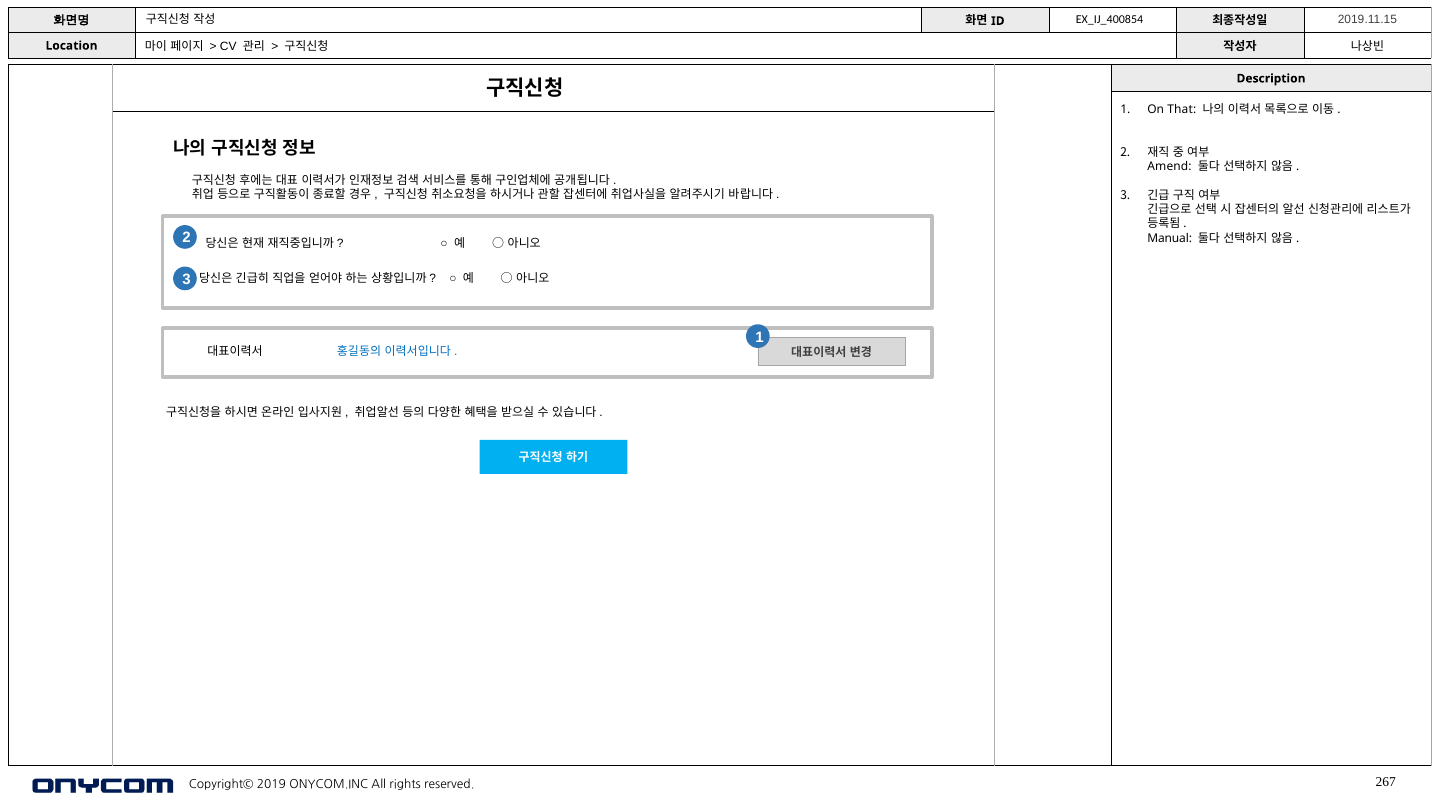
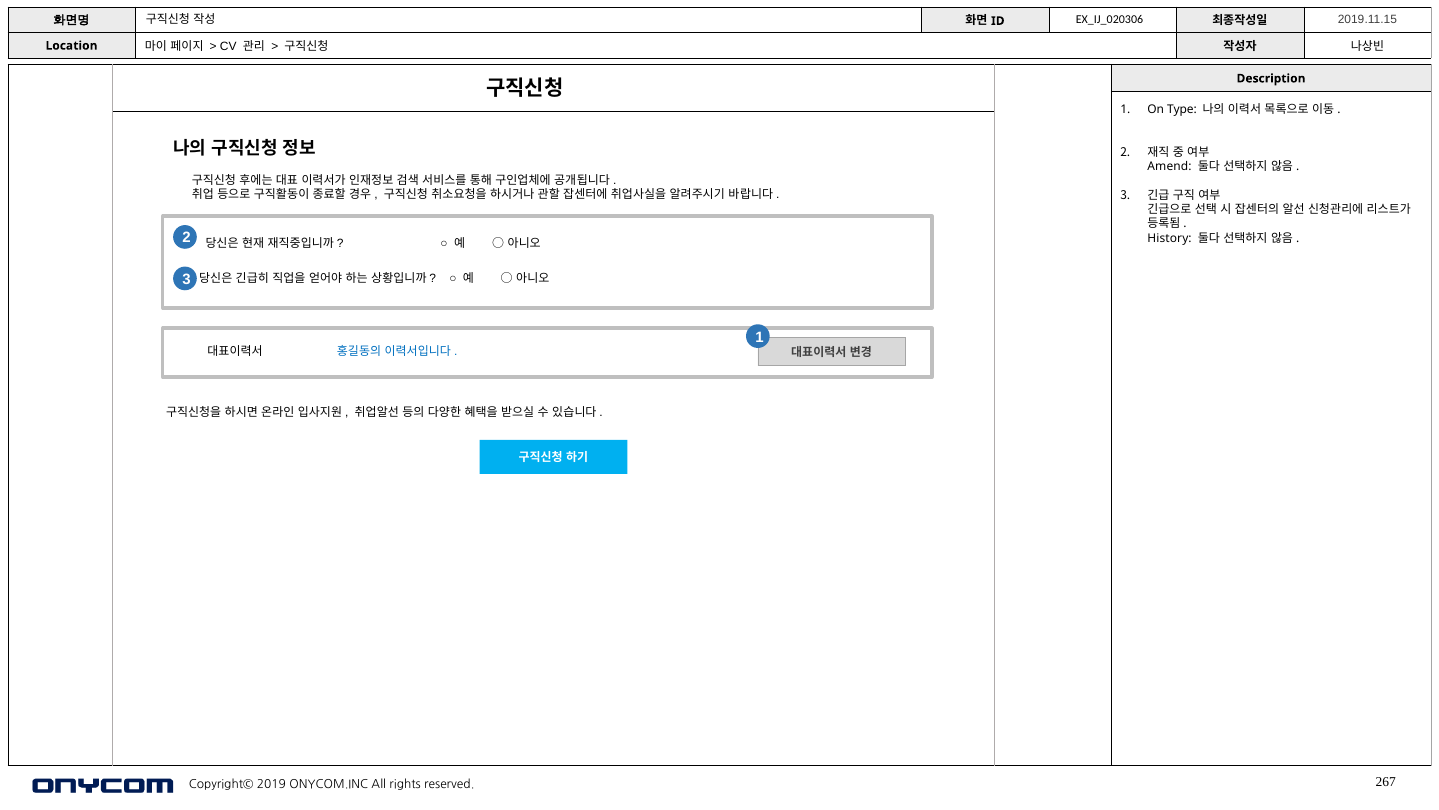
EX_IJ_400854: EX_IJ_400854 -> EX_IJ_020306 (1110, 19)
That: That -> Type (1182, 109)
Manual: Manual -> History (1170, 238)
